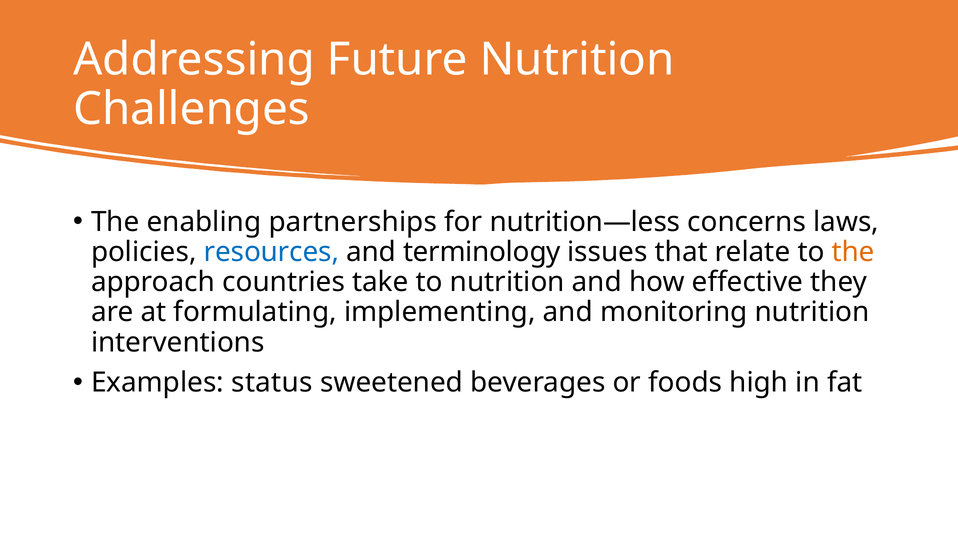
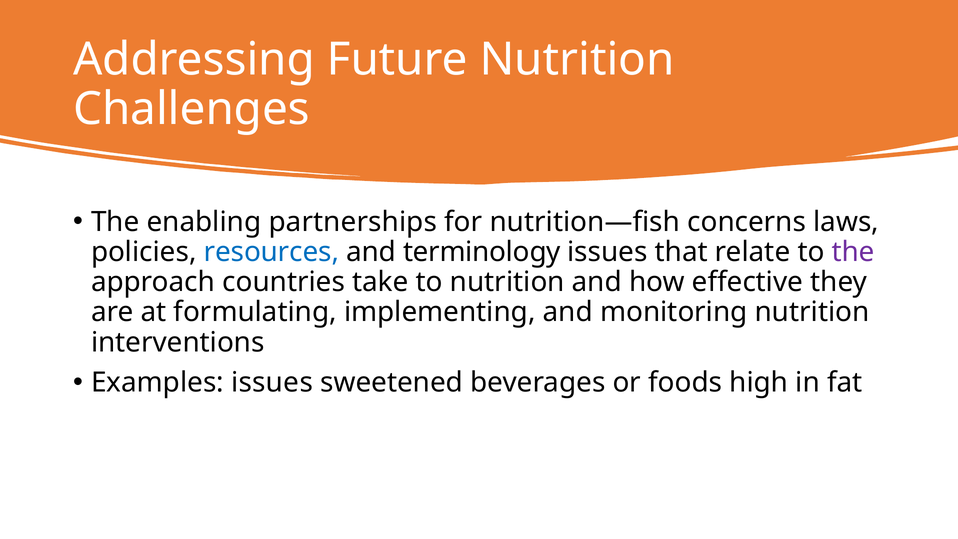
nutrition—less: nutrition—less -> nutrition—fish (585, 222)
the colour: orange -> purple (853, 252)
Examples status: status -> issues (272, 382)
